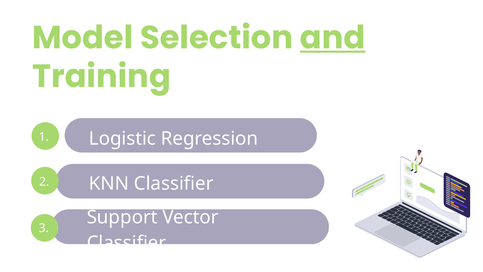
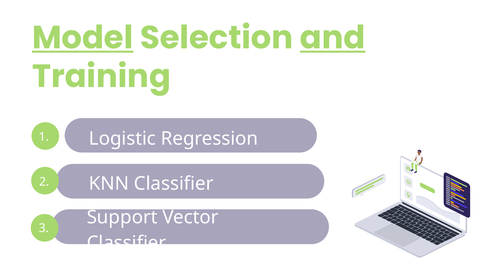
Model underline: none -> present (83, 38)
